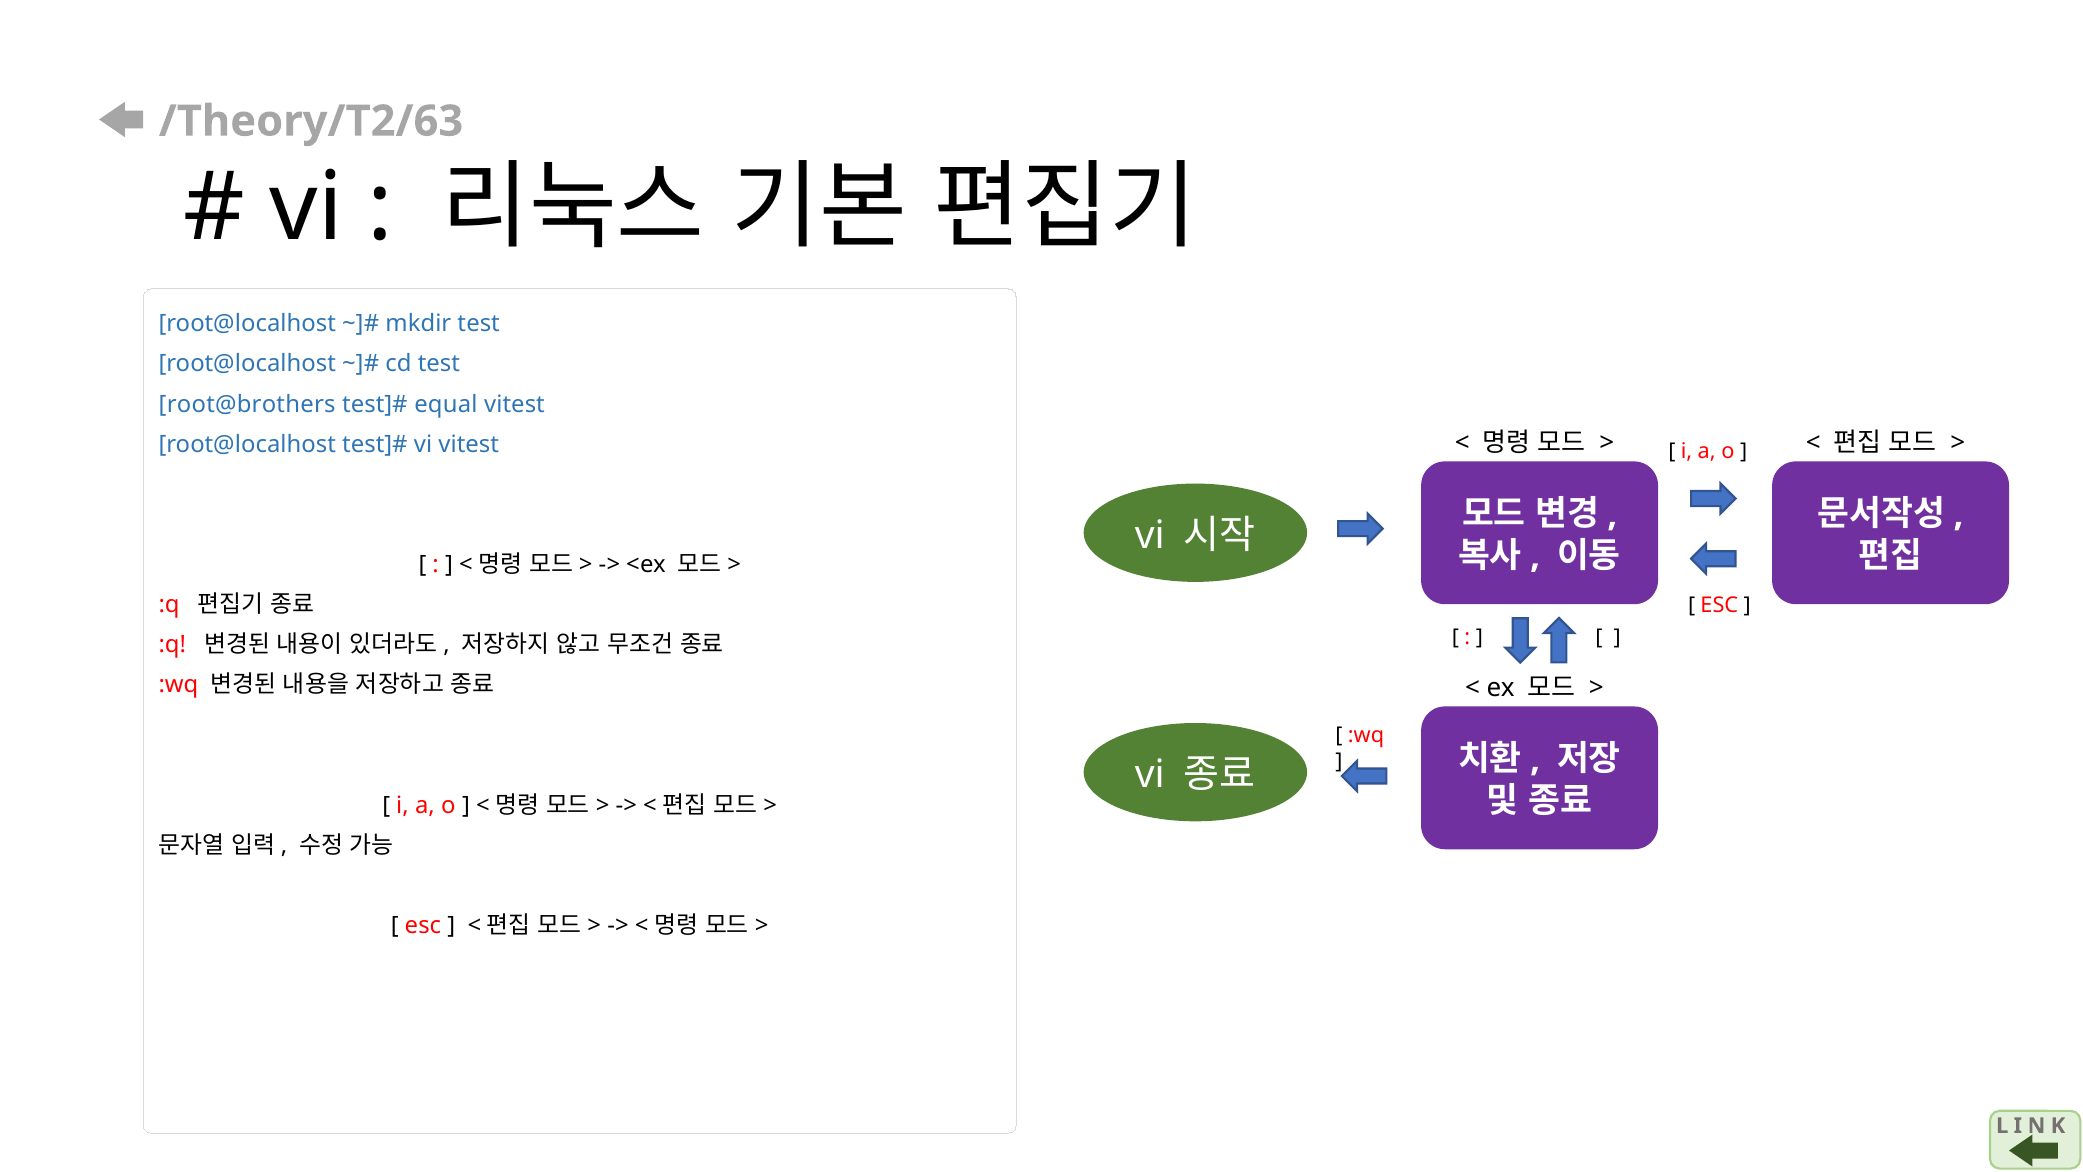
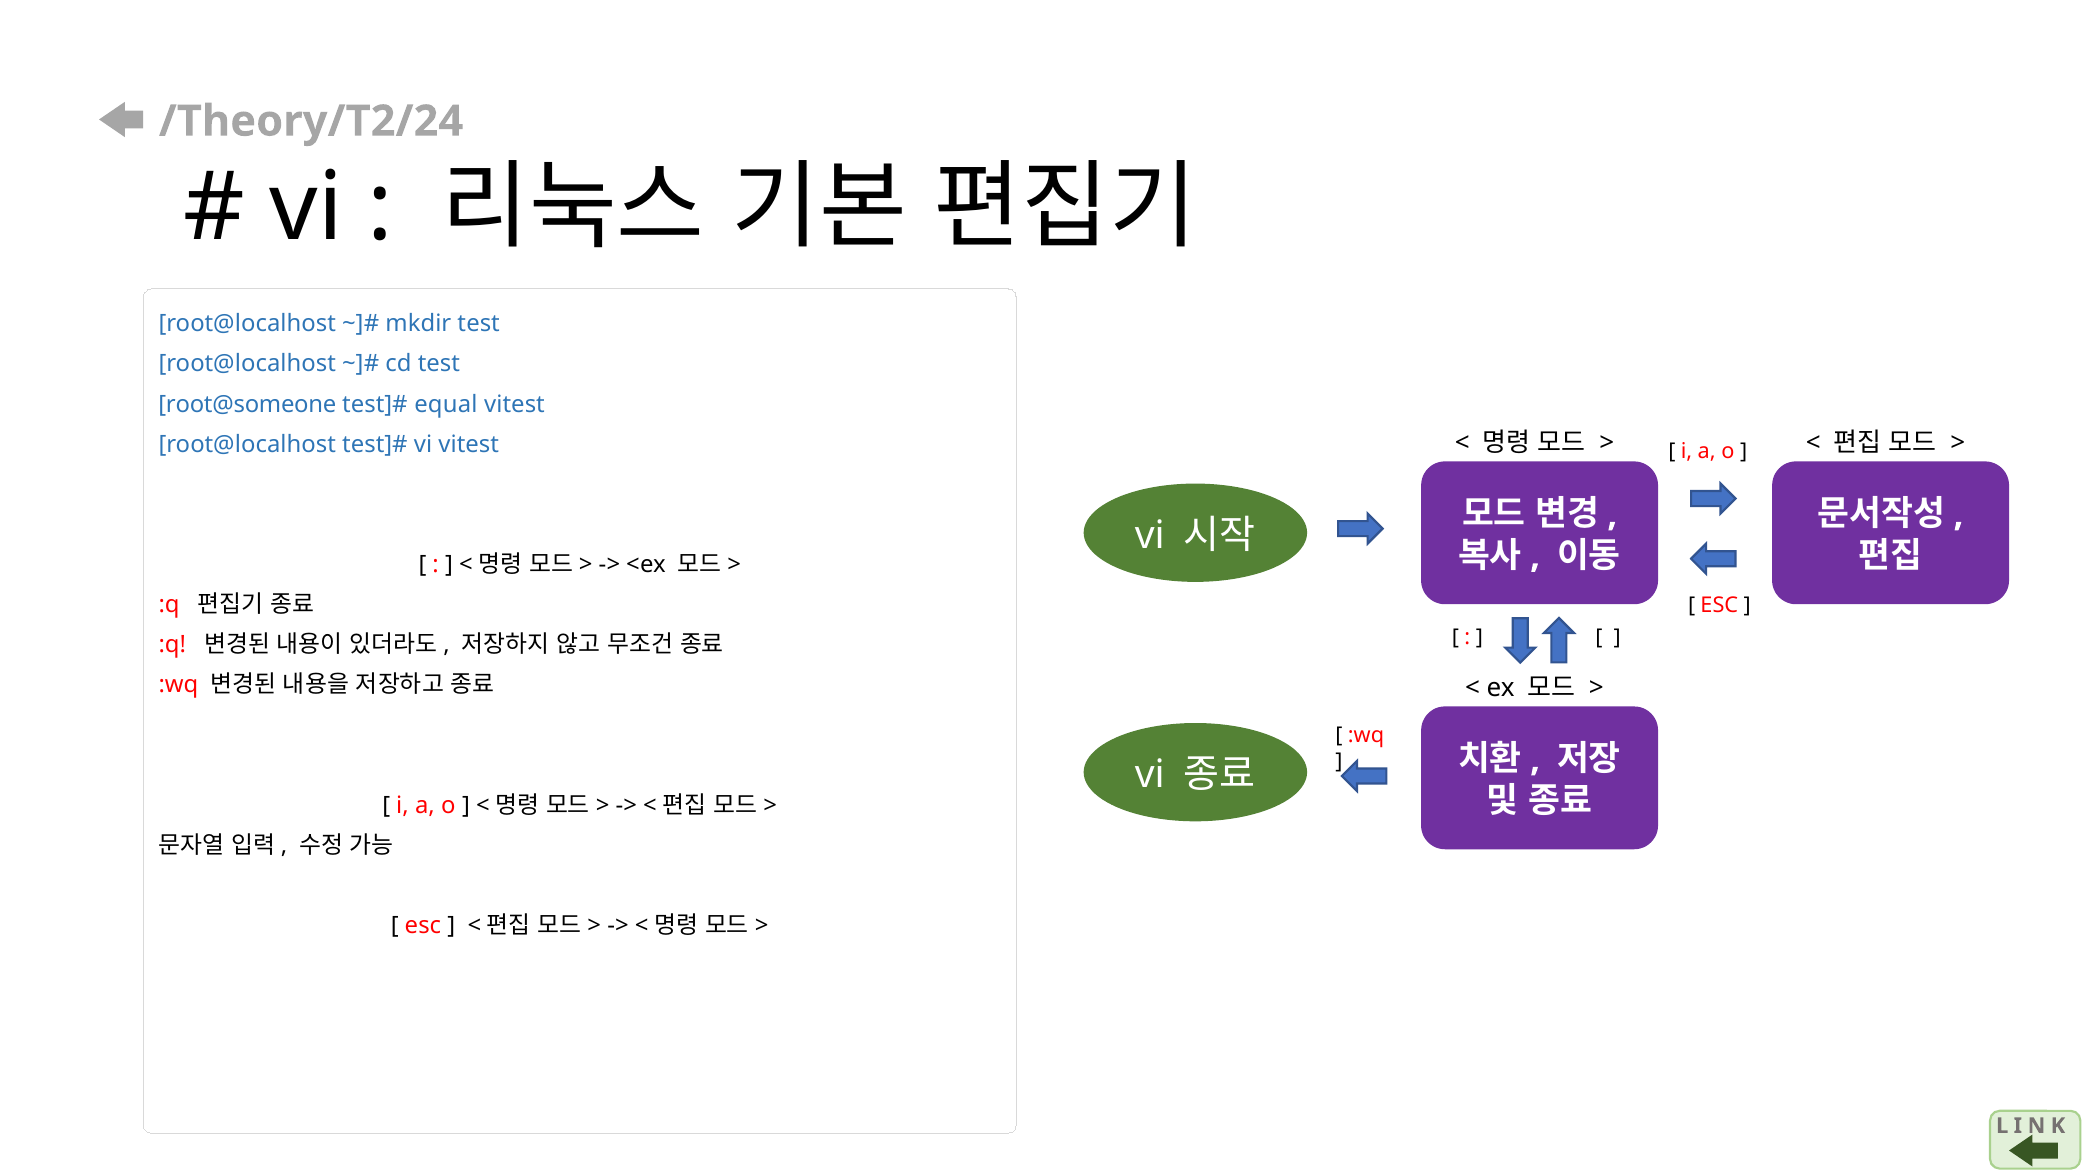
/Theory/T2/63: /Theory/T2/63 -> /Theory/T2/24 (311, 121)
root@brothers: root@brothers -> root@someone (247, 404)
